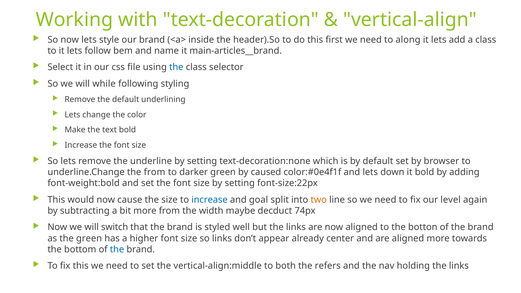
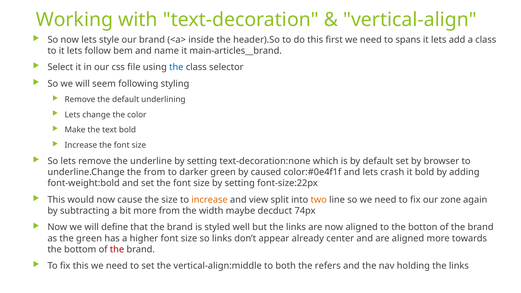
along: along -> spans (408, 40)
while: while -> seem (104, 84)
down: down -> crash (392, 172)
increase colour: blue -> orange (210, 200)
goal: goal -> view (259, 200)
level: level -> zone (451, 200)
switch: switch -> define (115, 227)
the colour: blue -> red (117, 249)
